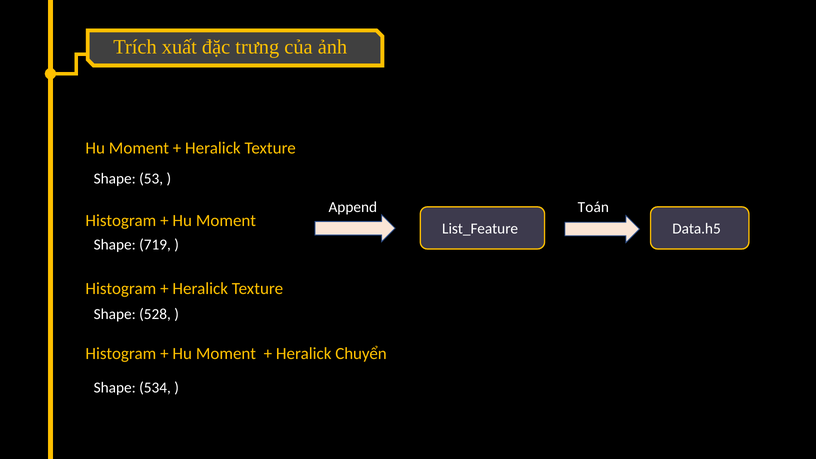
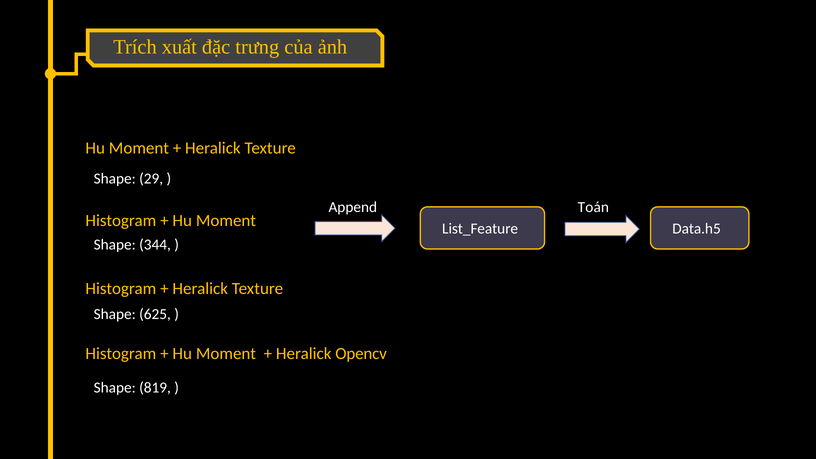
53: 53 -> 29 (151, 179)
719: 719 -> 344 (155, 245)
528: 528 -> 625 (155, 314)
Chuyển: Chuyển -> Opencv (361, 354)
534: 534 -> 819 (155, 388)
